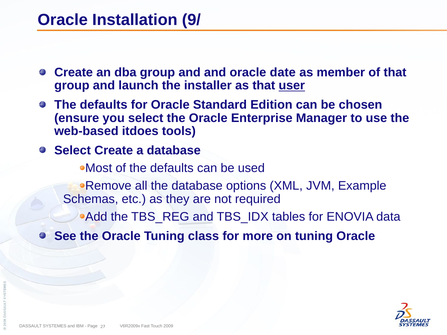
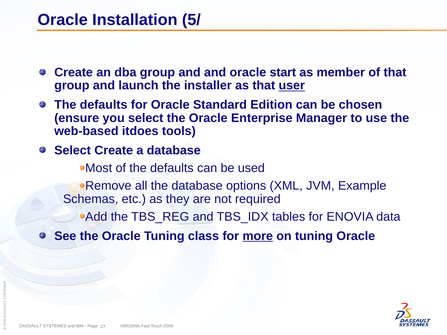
9/: 9/ -> 5/ (191, 20)
date: date -> start (283, 72)
more underline: none -> present (258, 236)
